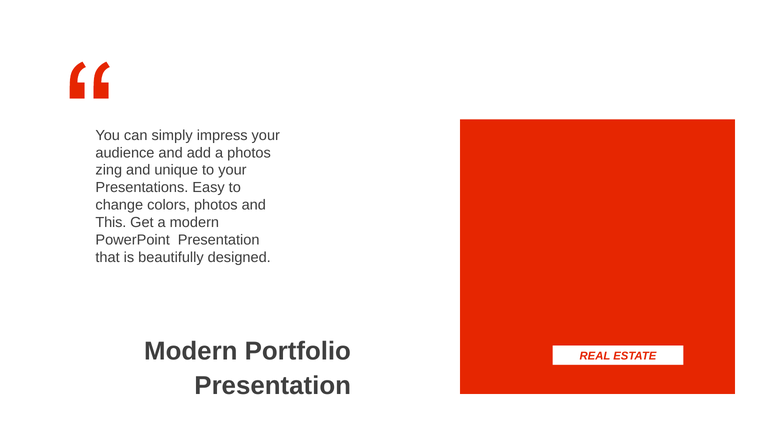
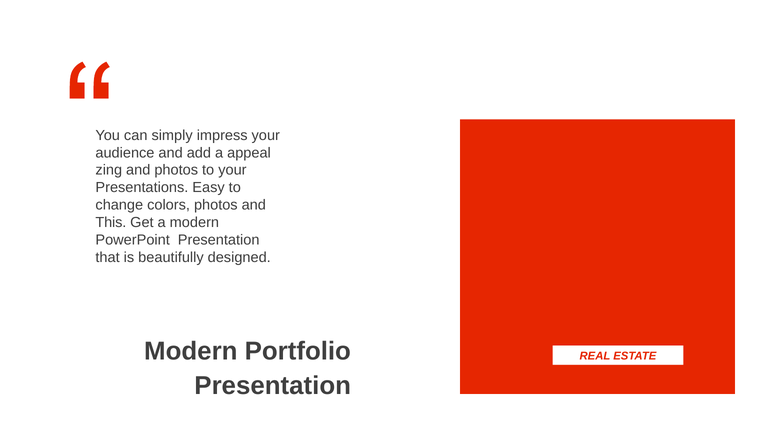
a photos: photos -> appeal (249, 153)
and unique: unique -> photos (176, 170)
